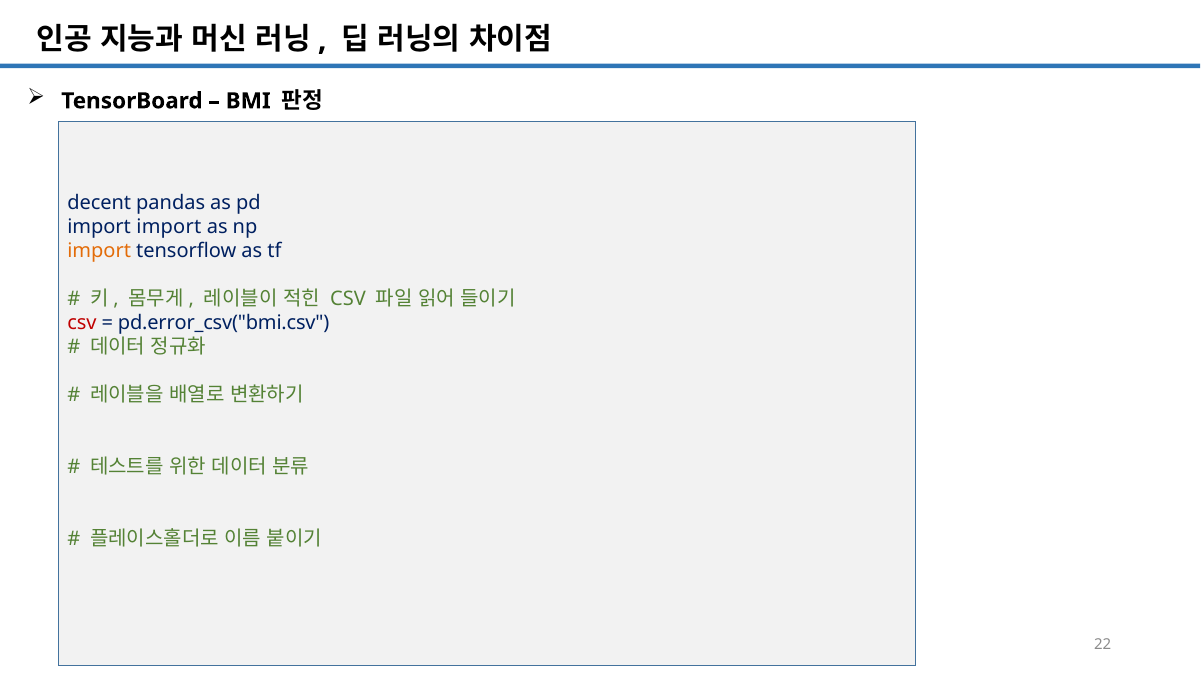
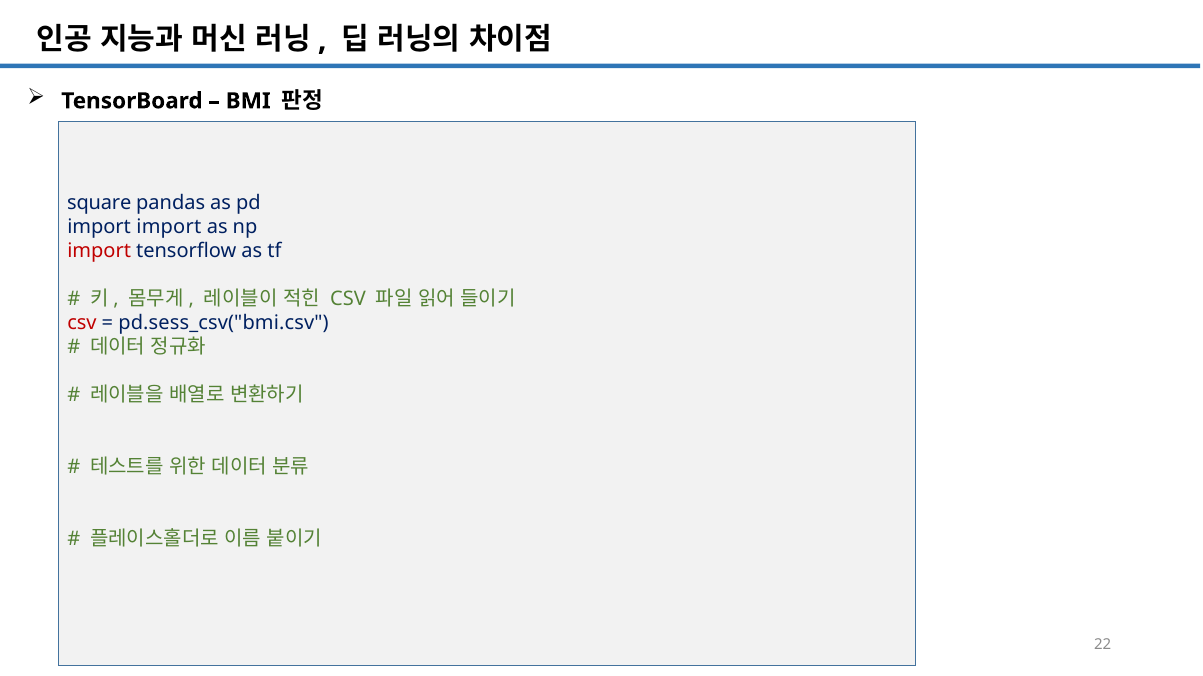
decent: decent -> square (99, 203)
import colour: orange -> red (99, 251)
pd.error_csv("bmi.csv: pd.error_csv("bmi.csv -> pd.sess_csv("bmi.csv (224, 323)
